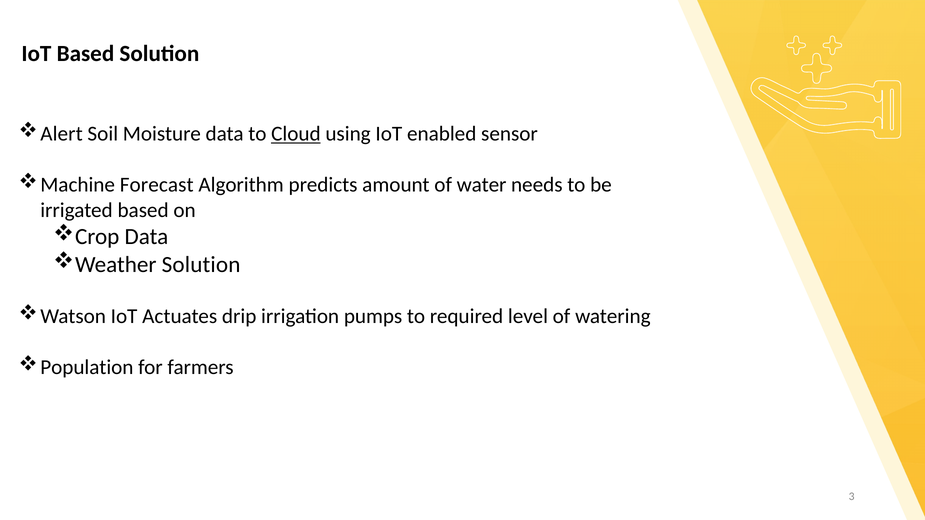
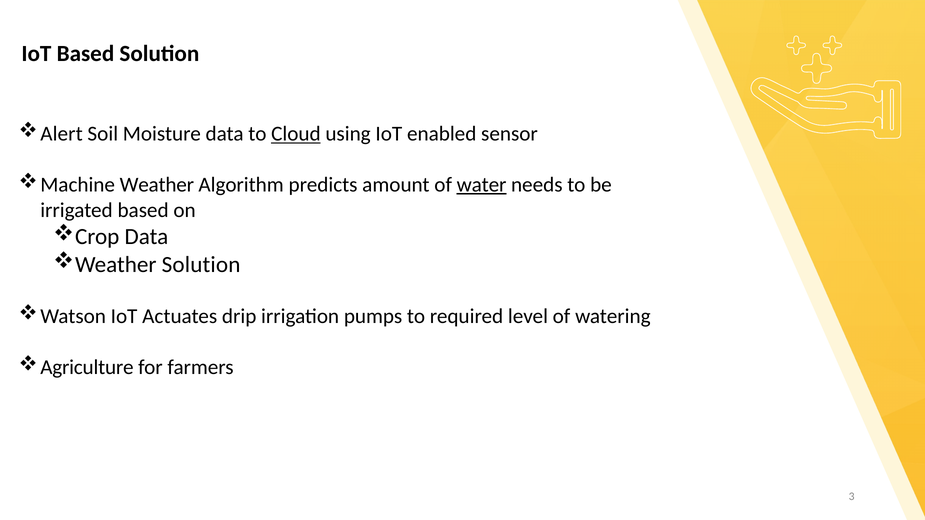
Machine Forecast: Forecast -> Weather (157, 185)
water underline: none -> present (482, 185)
Population: Population -> Agriculture (87, 367)
